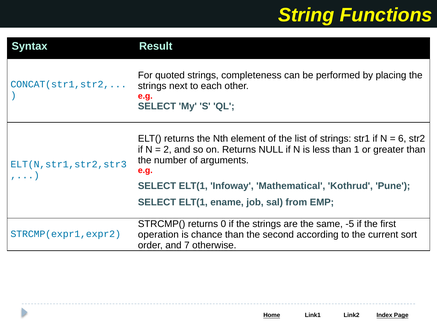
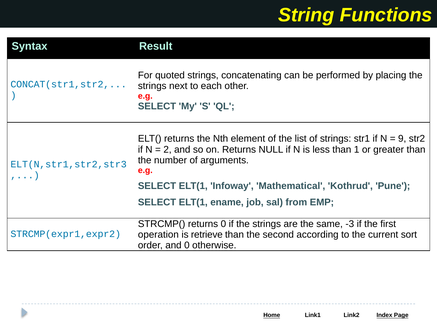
completeness: completeness -> concatenating (251, 75)
6: 6 -> 9 (402, 139)
-5: -5 -> -3 (350, 224)
chance: chance -> retrieve (207, 234)
and 7: 7 -> 0 (187, 245)
